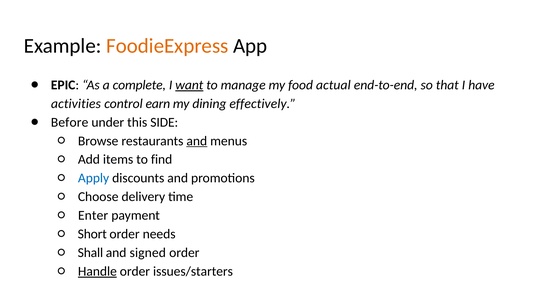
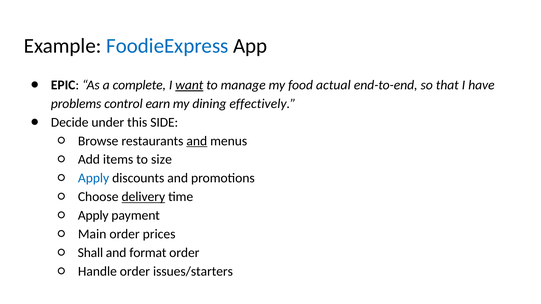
FoodieExpress colour: orange -> blue (167, 46)
activities: activities -> problems (76, 104)
Before: Before -> Decide (70, 122)
find: find -> size (161, 160)
delivery underline: none -> present (143, 197)
Enter: Enter -> Apply (93, 216)
Short: Short -> Main (92, 234)
needs: needs -> prices (159, 234)
signed: signed -> format (148, 253)
Handle underline: present -> none (97, 272)
